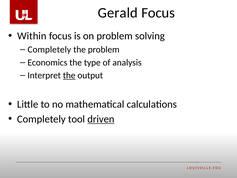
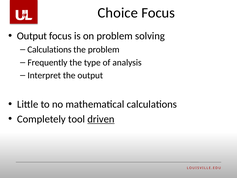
Gerald: Gerald -> Choice (118, 13)
Within: Within -> Output (32, 36)
Completely: Completely -> Calculations (49, 49)
Economics: Economics -> Frequently (47, 62)
the underline: present -> none (69, 75)
